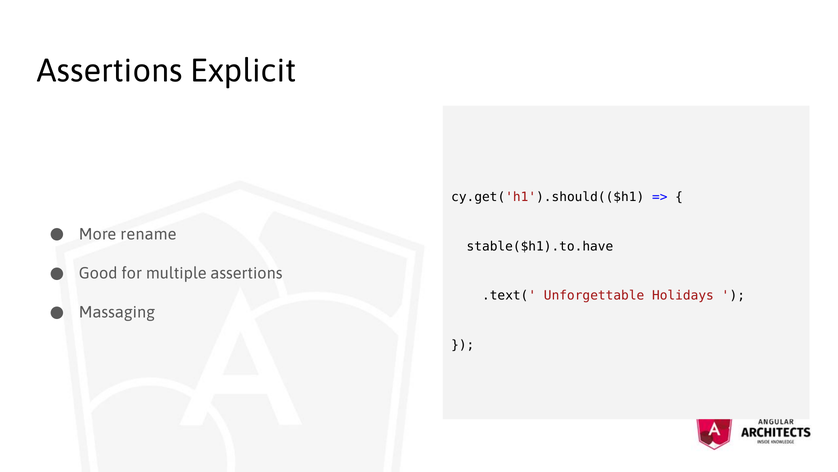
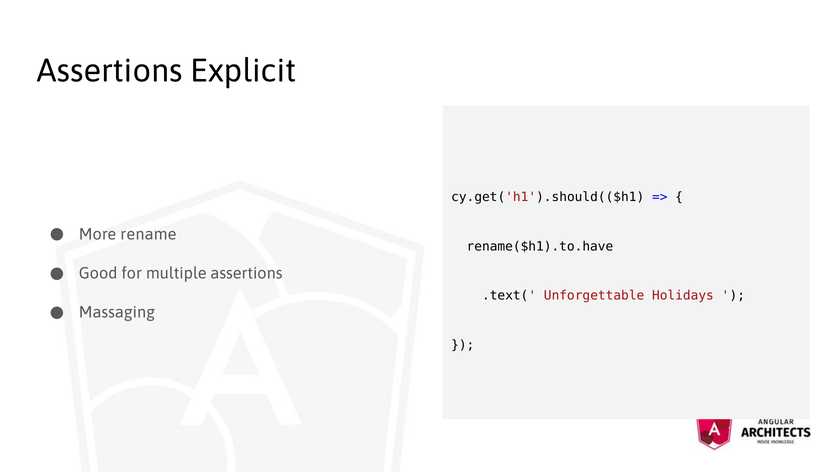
stable($h1).to.have: stable($h1).to.have -> rename($h1).to.have (540, 246)
